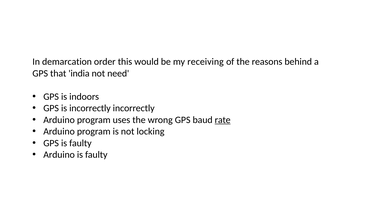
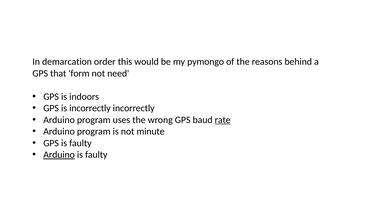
receiving: receiving -> pymongo (206, 62)
india: india -> form (79, 73)
locking: locking -> minute (151, 132)
Arduino underline: none -> present (59, 155)
